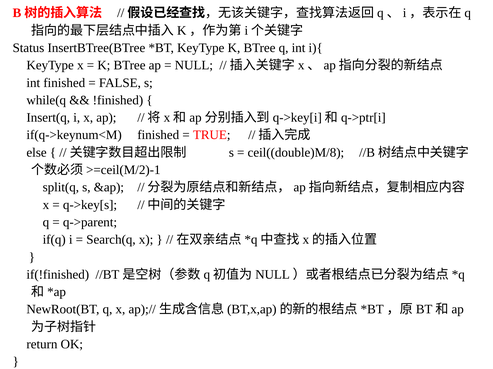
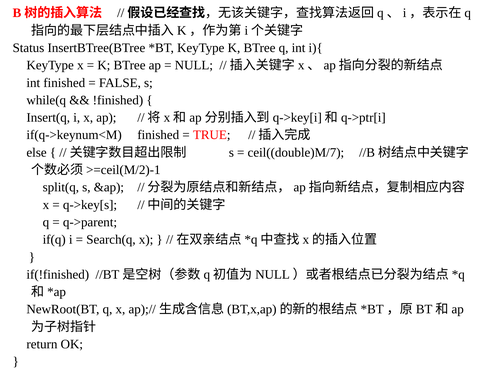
ceil((double)M/8: ceil((double)M/8 -> ceil((double)M/7 (296, 153)
